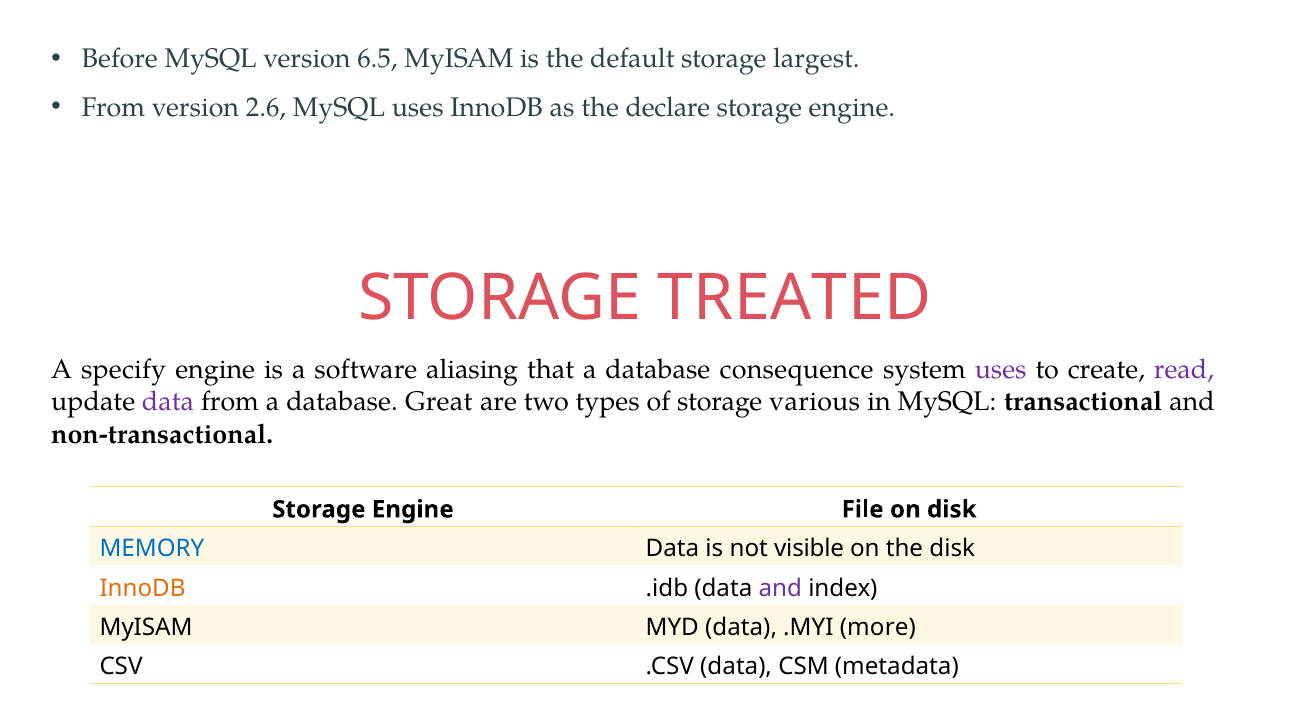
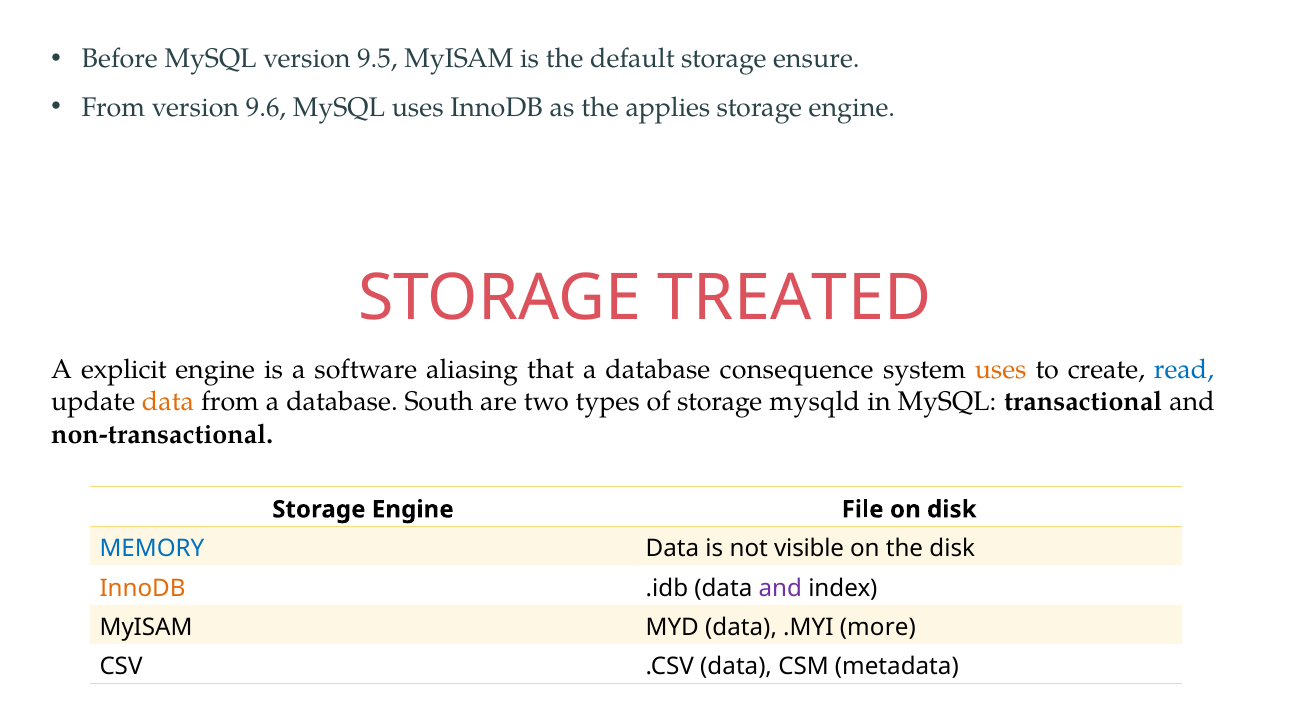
6.5: 6.5 -> 9.5 (377, 59)
largest: largest -> ensure (816, 59)
2.6: 2.6 -> 9.6 (266, 107)
declare: declare -> applies (668, 107)
specify: specify -> explicit (124, 369)
uses colour: purple -> orange (1001, 369)
read colour: purple -> blue (1184, 369)
data colour: purple -> orange (168, 402)
Great: Great -> South (439, 402)
various: various -> mysqld (815, 402)
